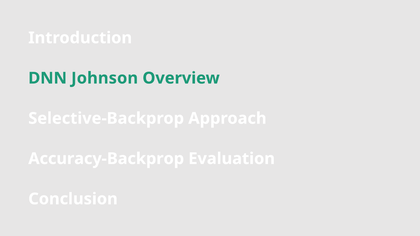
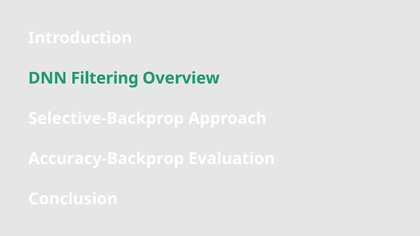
Johnson: Johnson -> Filtering (105, 78)
